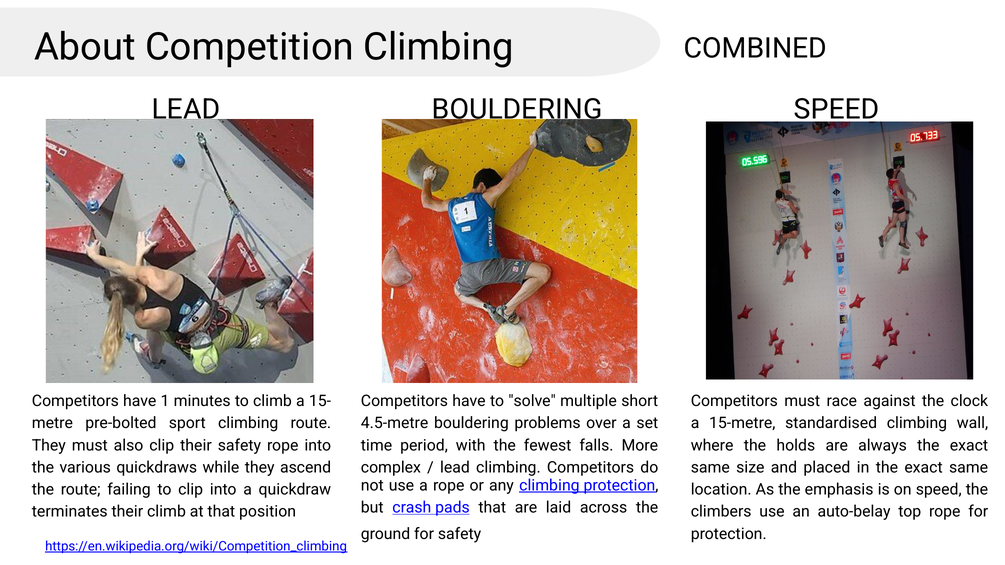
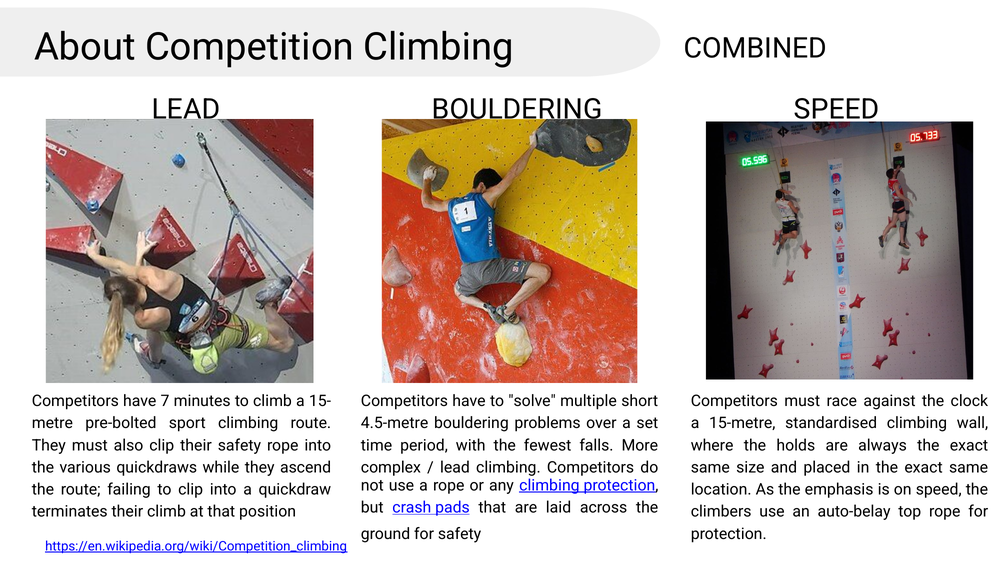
1: 1 -> 7 (165, 401)
